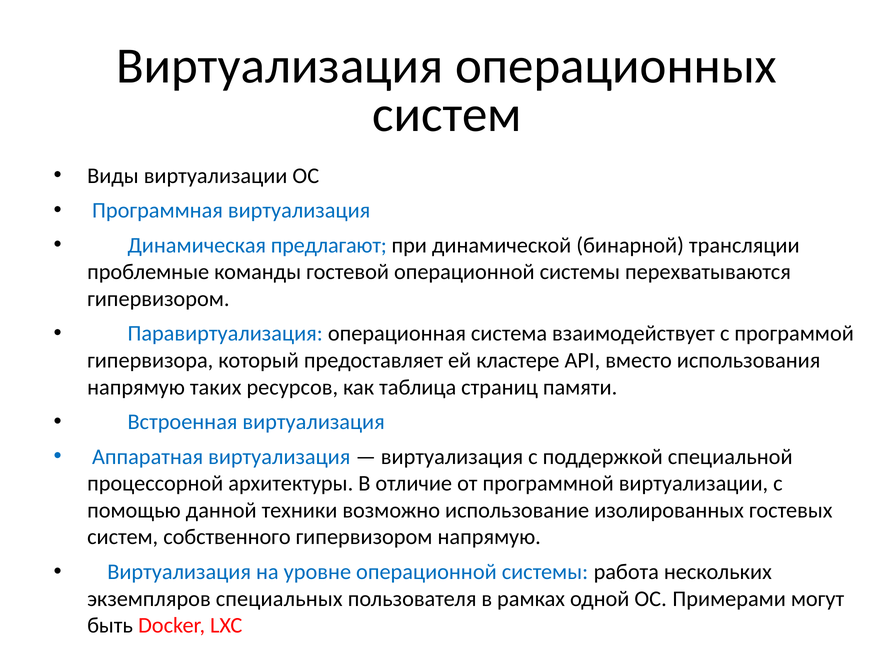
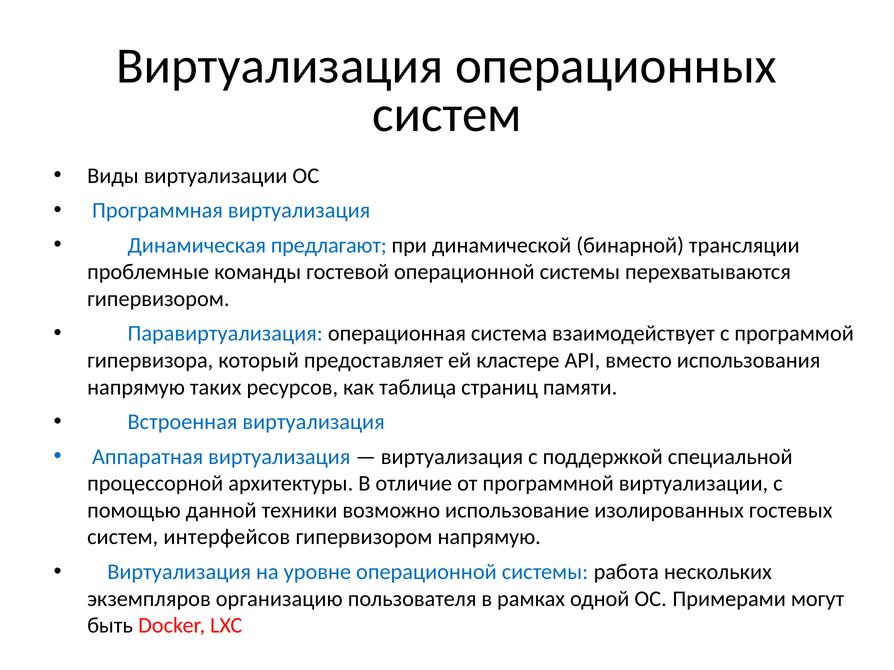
собственного: собственного -> интерфейсов (227, 538)
специальных: специальных -> организацию (279, 599)
